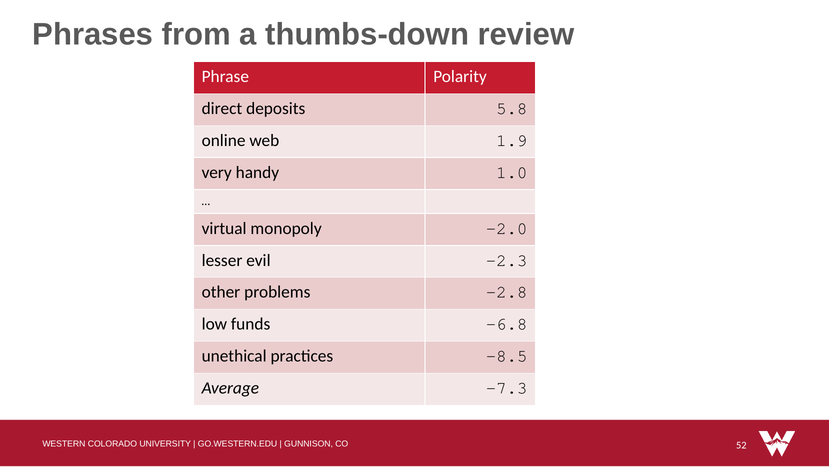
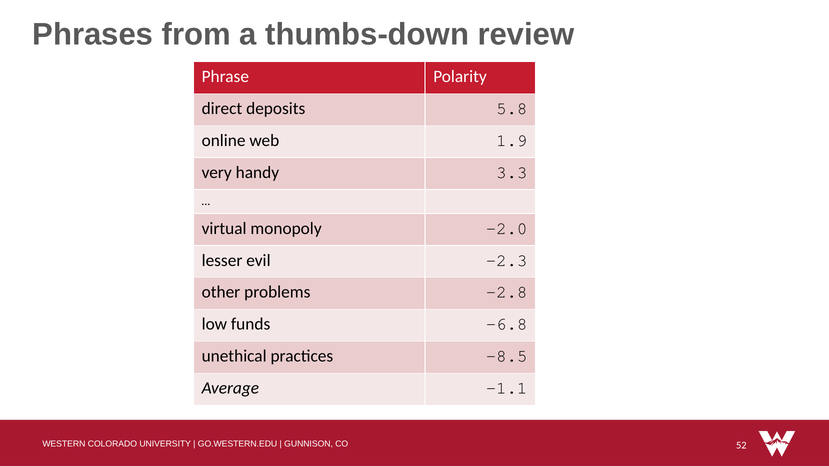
1.0: 1.0 -> 3.3 (512, 172)
-7.3: -7.3 -> -1.1 (507, 388)
